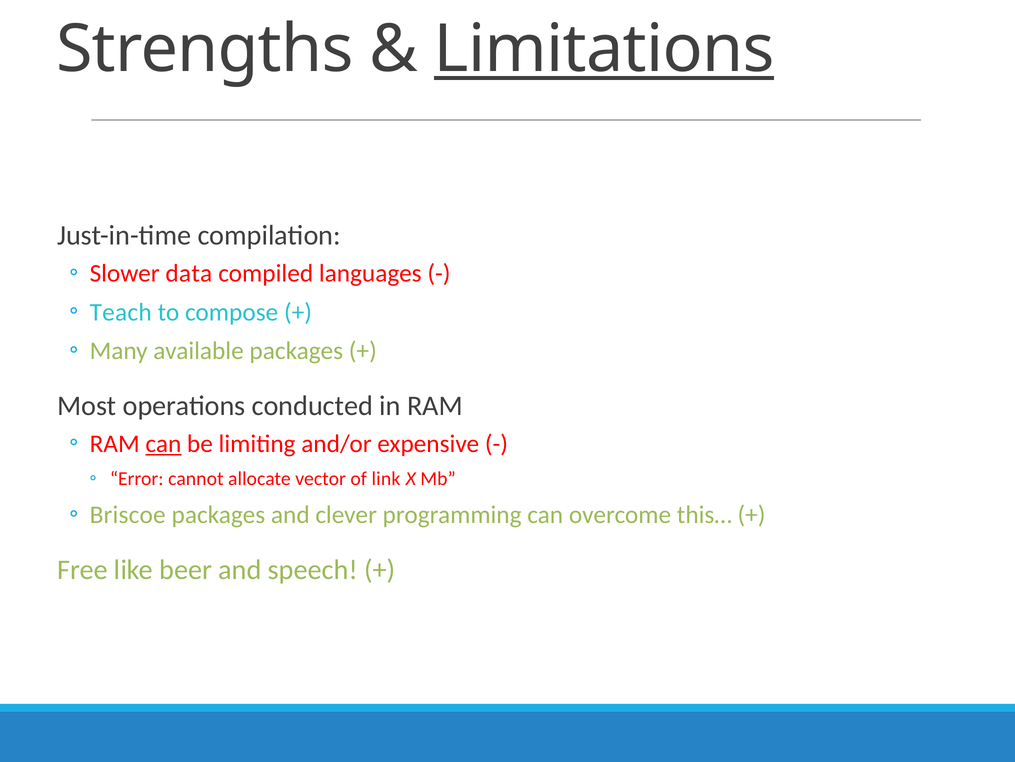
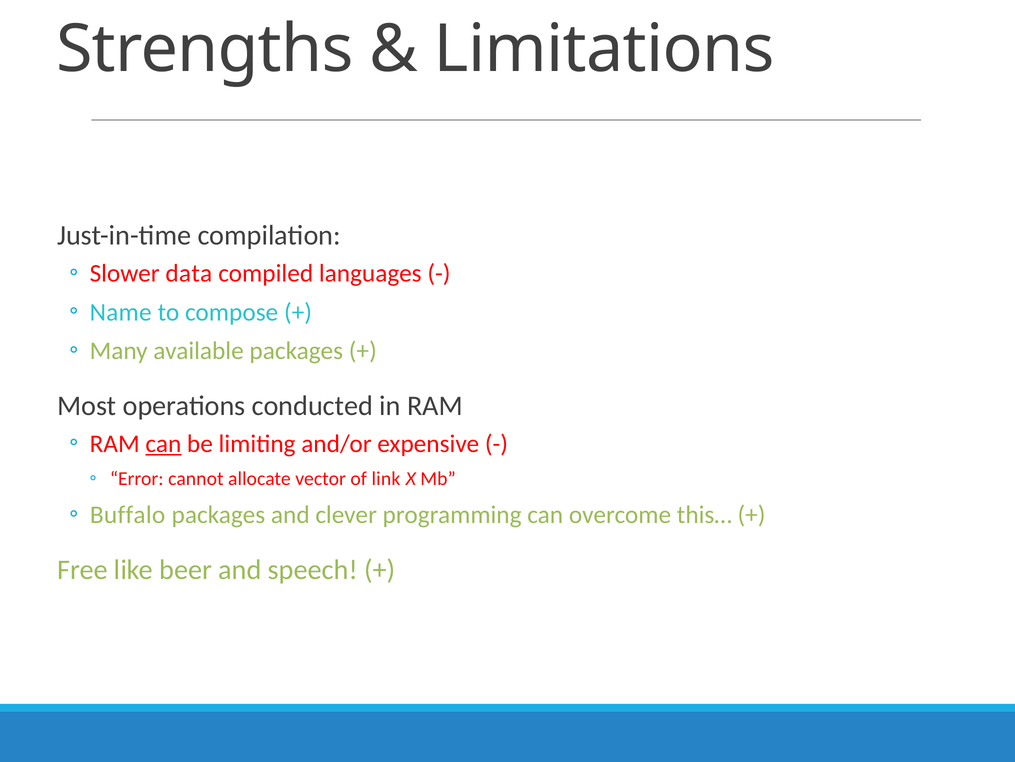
Limitations underline: present -> none (604, 49)
Teach: Teach -> Name (121, 312)
Briscoe: Briscoe -> Buffalo (128, 515)
